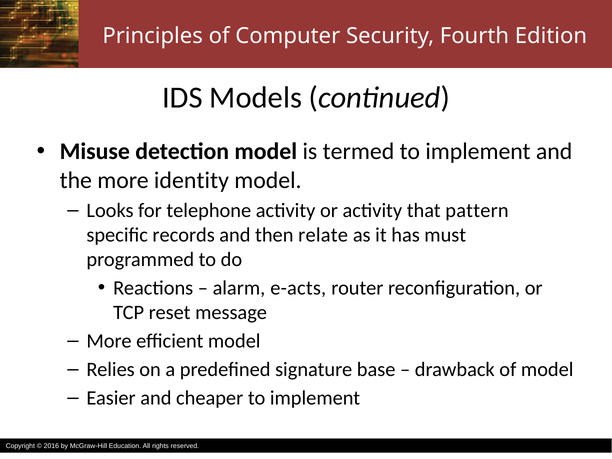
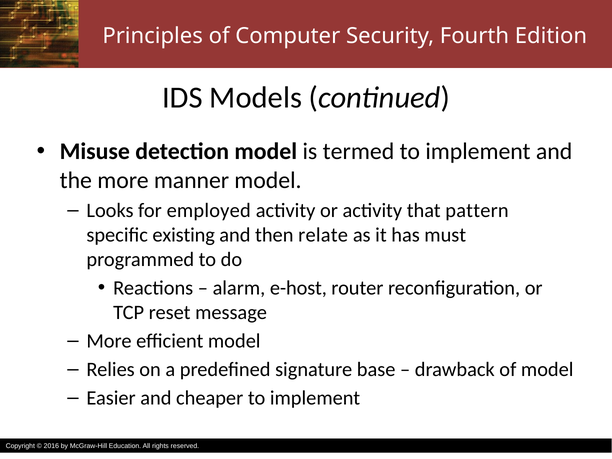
identity: identity -> manner (192, 180)
telephone: telephone -> employed (209, 211)
records: records -> existing (184, 235)
e-acts: e-acts -> e-host (298, 288)
